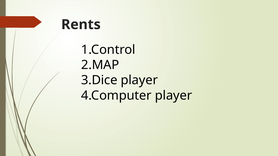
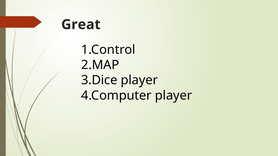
Rents: Rents -> Great (81, 25)
